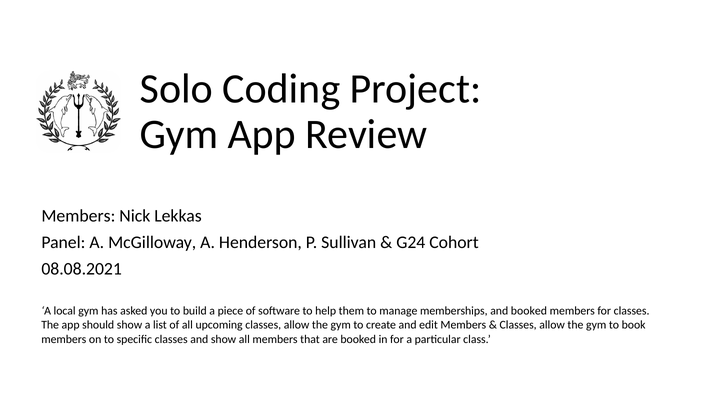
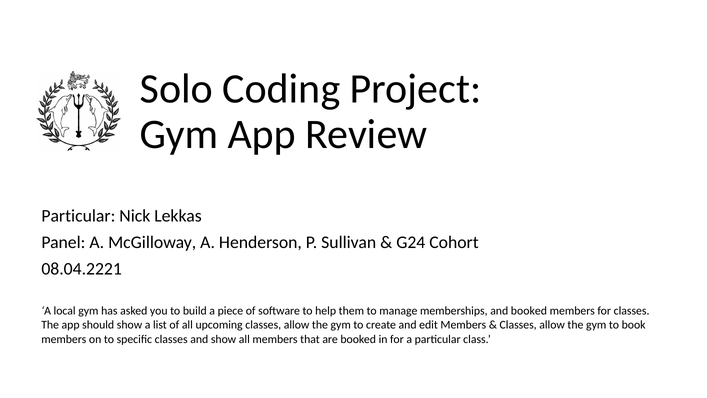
Members: Members -> Particular (78, 216)
08.08.2021: 08.08.2021 -> 08.04.2221 (82, 269)
